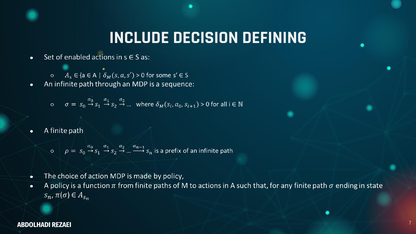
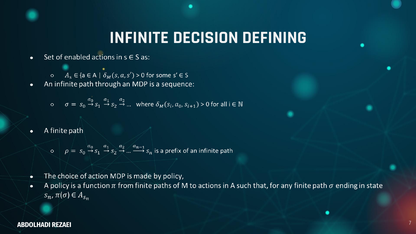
INCLUDE: INCLUDE -> INFINITE (139, 37)
